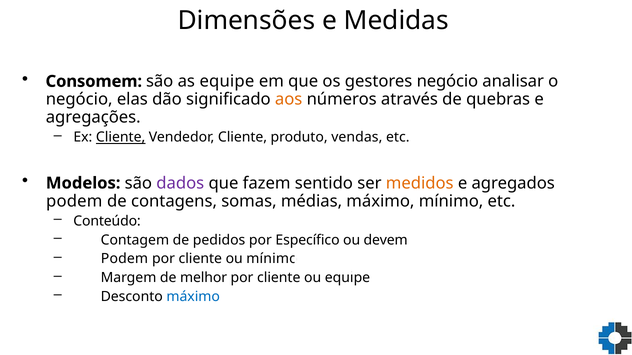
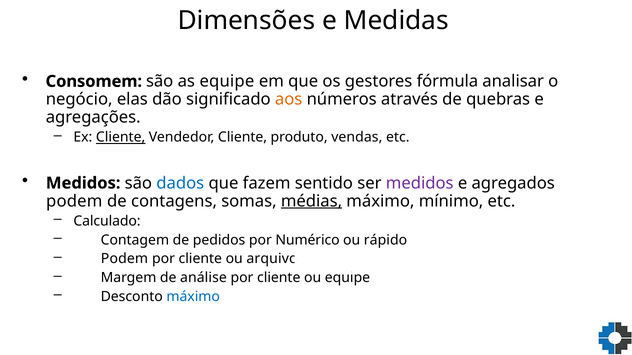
gestores negócio: negócio -> fórmula (447, 81)
Modelos: Modelos -> Medidos (83, 183)
dados colour: purple -> blue (180, 183)
medidos colour: orange -> purple (420, 183)
médias underline: none -> present (311, 201)
Conteúdo: Conteúdo -> Calculado (107, 221)
Específico: Específico -> Numérico (308, 240)
devem: devem -> rápido (386, 240)
ou mínimo: mínimo -> arquivo (272, 259)
melhor: melhor -> análise (203, 278)
